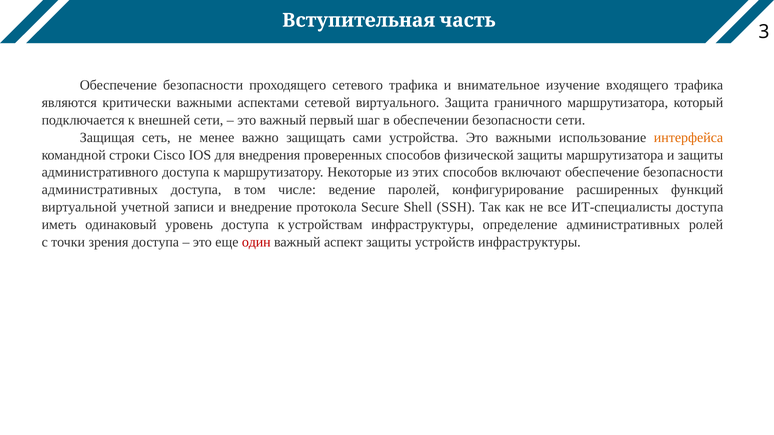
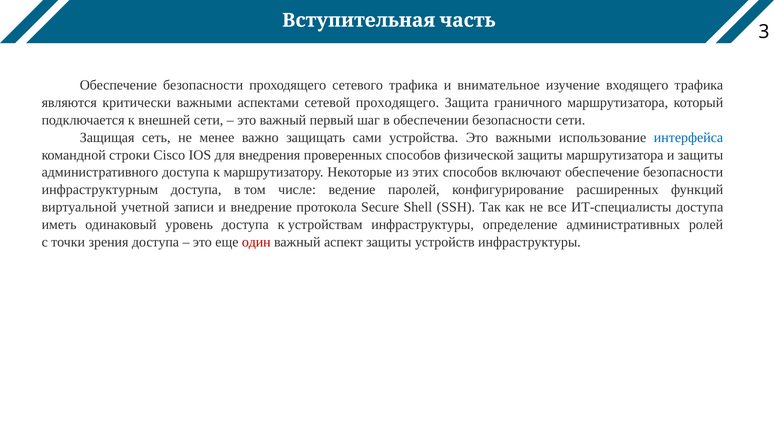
сетевой виртуального: виртуального -> проходящего (397, 103)
интерфейса colour: orange -> blue (688, 138)
административных: административных -> инфраструктурным (100, 190)
